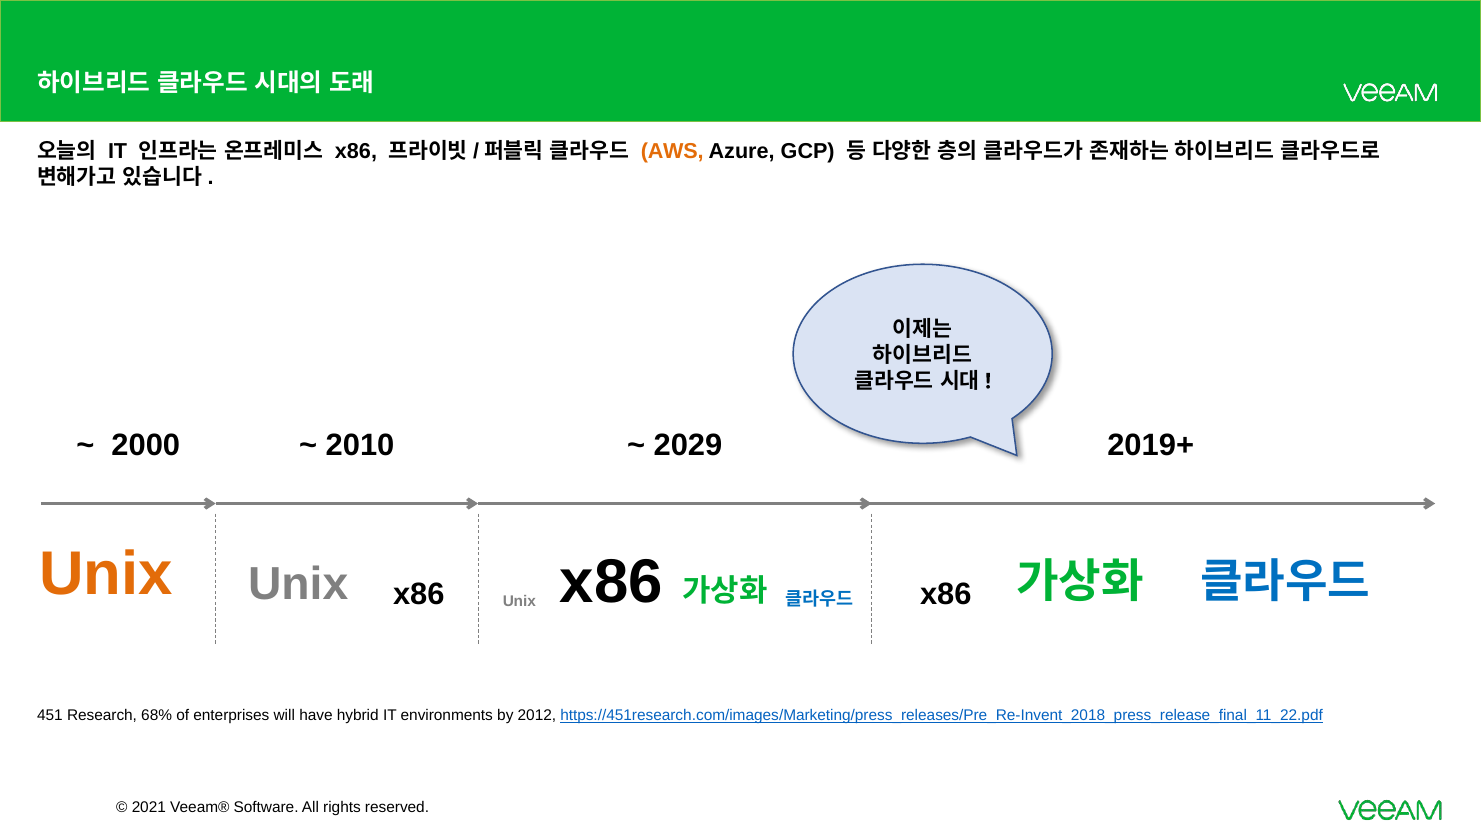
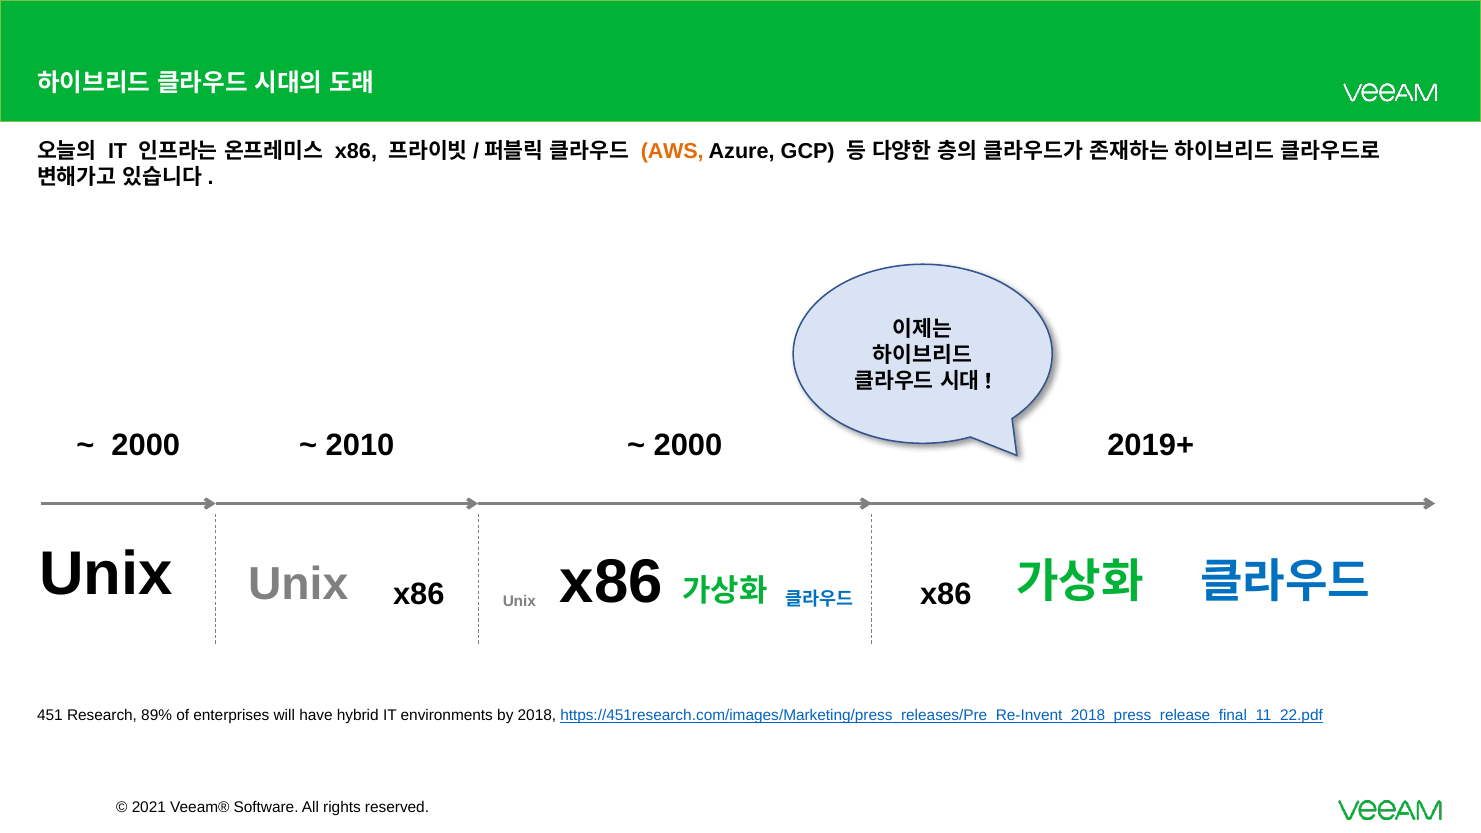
2029: 2029 -> 2000 (688, 445)
Unix colour: orange -> black (106, 575)
68%: 68% -> 89% (157, 715)
2012: 2012 -> 2018 (537, 715)
